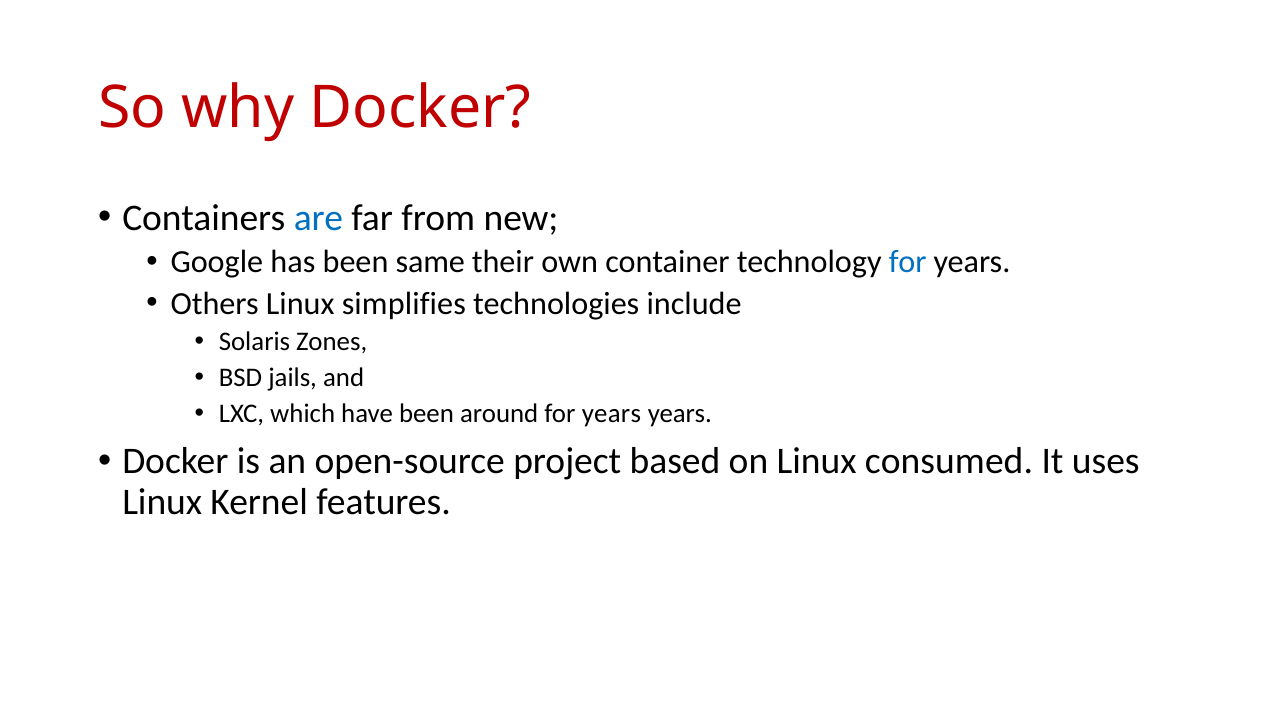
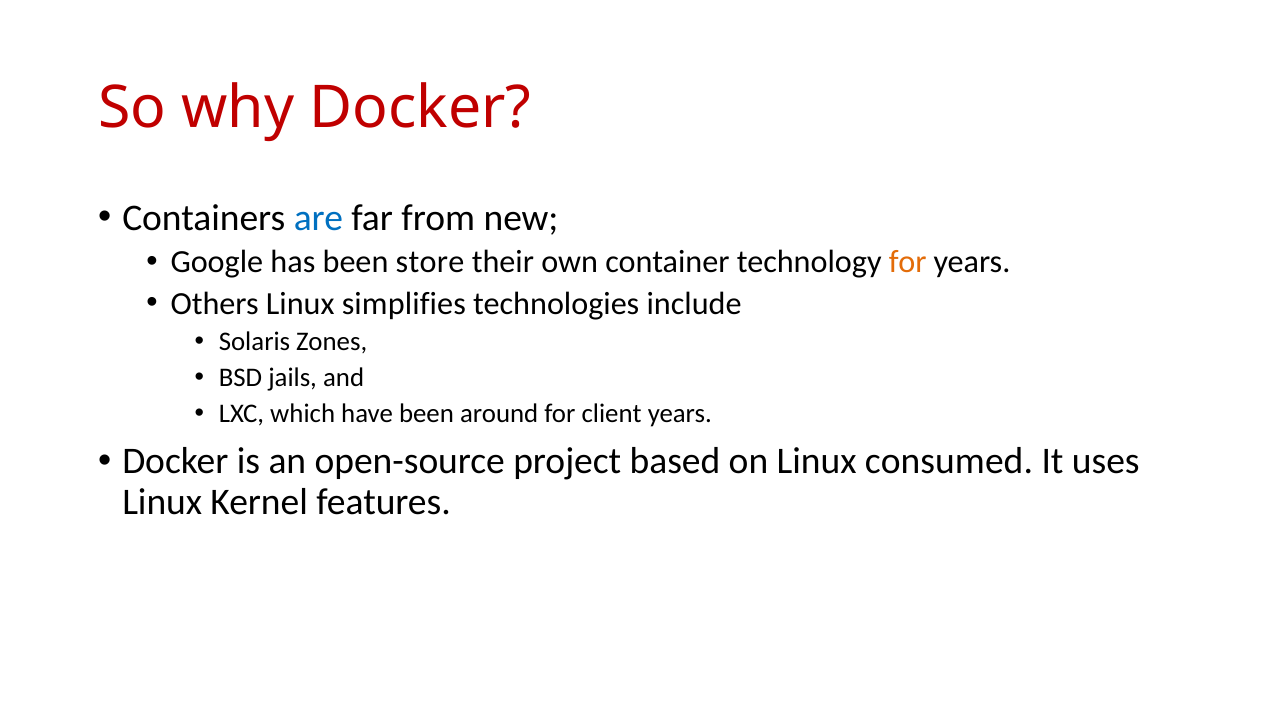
same: same -> store (430, 262)
for colour: blue -> orange (908, 262)
around for years: years -> client (612, 413)
